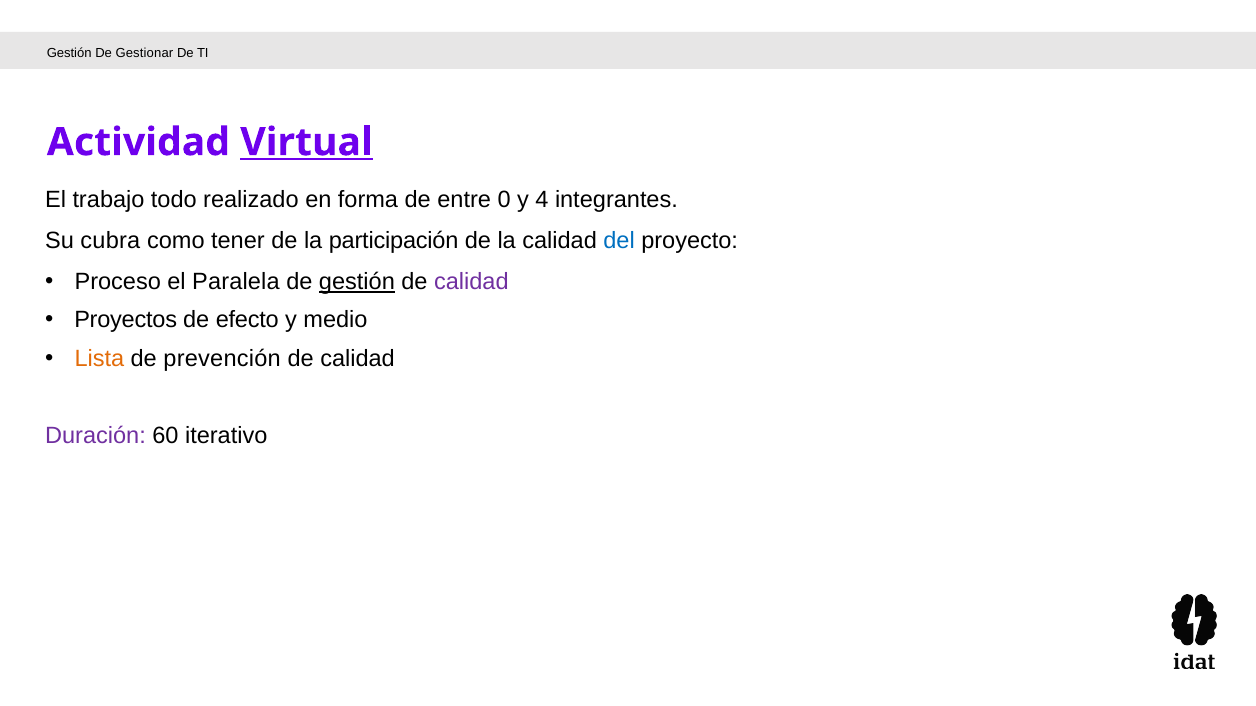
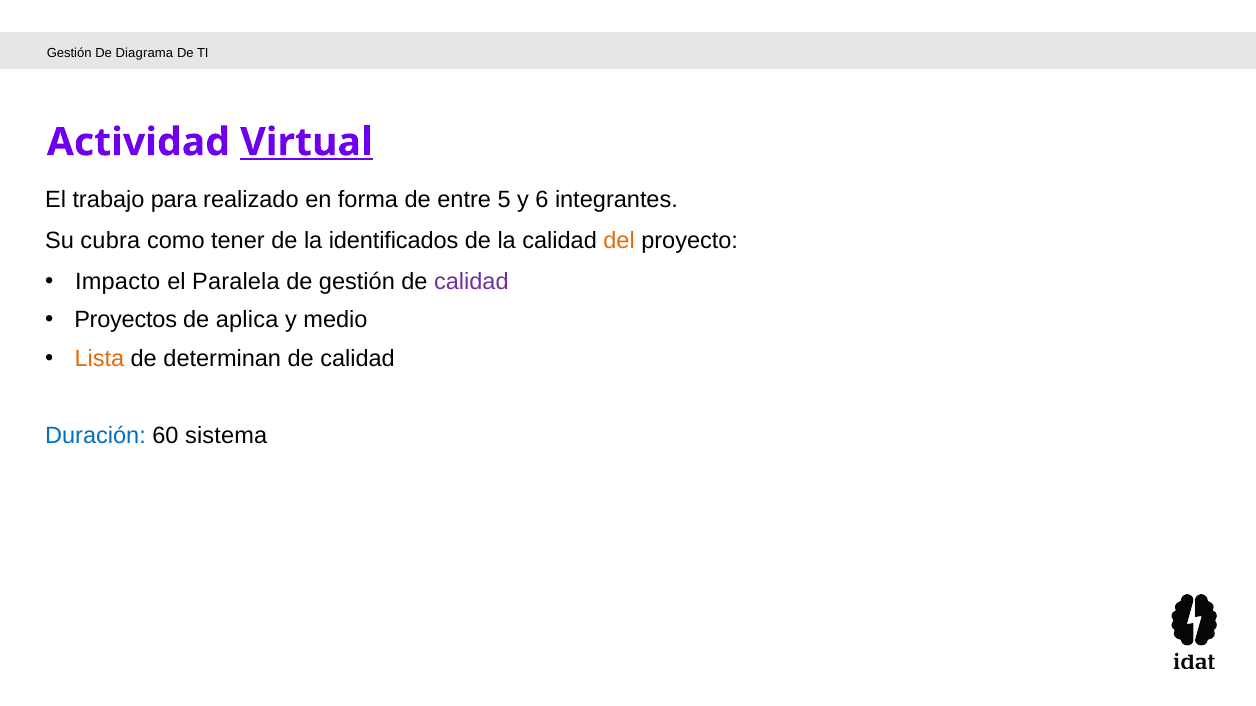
Gestionar: Gestionar -> Diagrama (144, 53)
todo: todo -> para (174, 199)
0: 0 -> 5 (504, 199)
4: 4 -> 6 (542, 199)
participación: participación -> identificados (394, 241)
del colour: blue -> orange (619, 241)
Proceso: Proceso -> Impacto (118, 282)
gestión underline: present -> none (357, 282)
efecto: efecto -> aplica (247, 320)
prevención: prevención -> determinan (222, 359)
Duración colour: purple -> blue (95, 436)
iterativo: iterativo -> sistema (226, 436)
